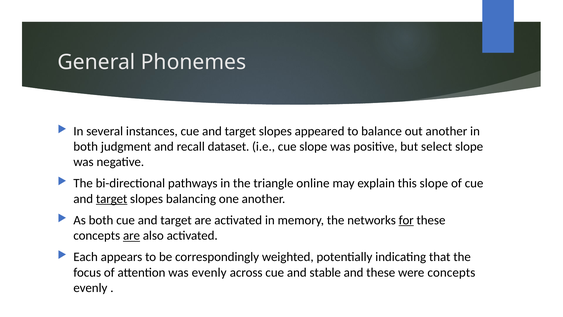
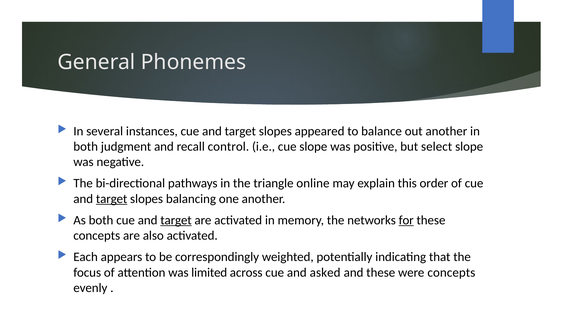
dataset: dataset -> control (228, 146)
this slope: slope -> order (434, 183)
target underline: none -> present (176, 220)
are underline: present -> none (132, 235)
was evenly: evenly -> limited (209, 272)
stable: stable -> asked (325, 272)
